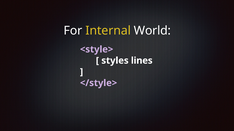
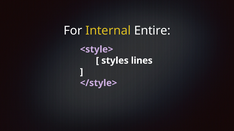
World: World -> Entire (152, 31)
